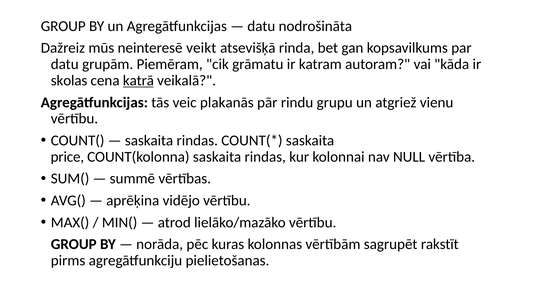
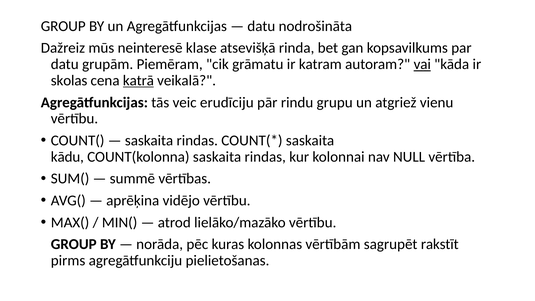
veikt: veikt -> klase (201, 48)
vai underline: none -> present (422, 64)
plakanās: plakanās -> erudīciju (227, 102)
price: price -> kādu (67, 157)
